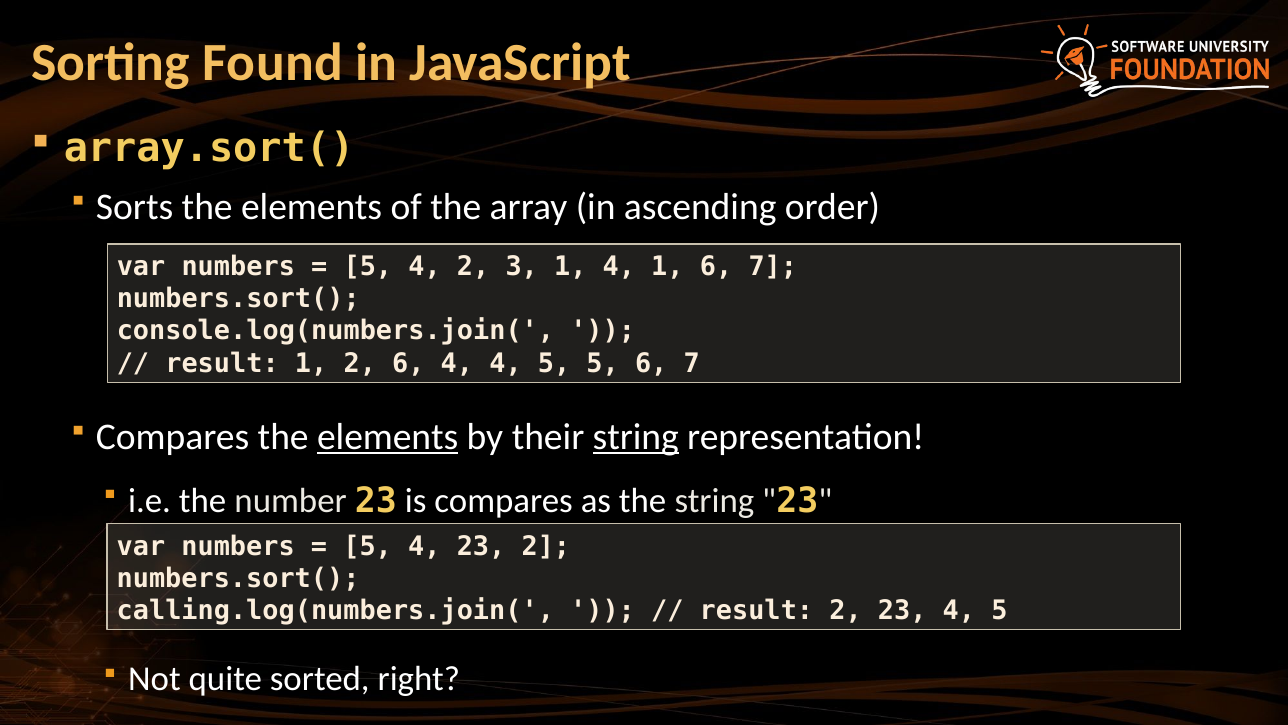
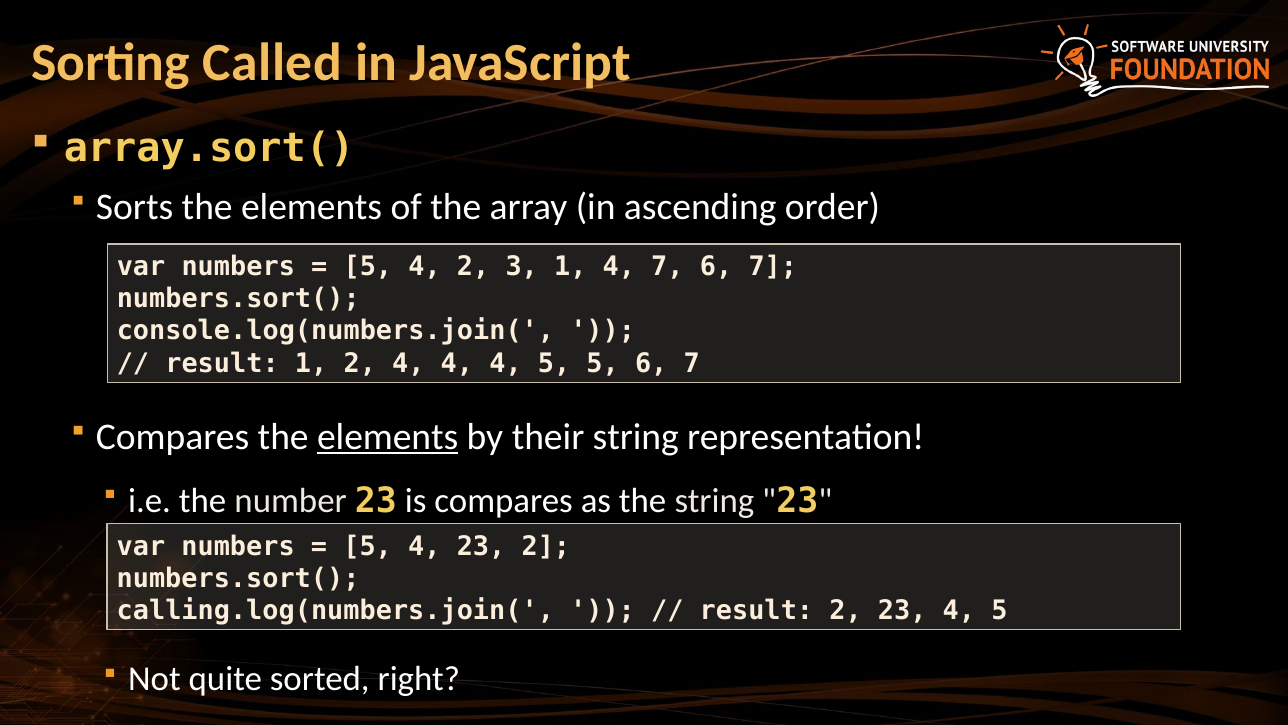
Found: Found -> Called (272, 63)
4 1: 1 -> 7 (667, 266)
2 6: 6 -> 4 (408, 363)
string underline: present -> none (636, 437)
